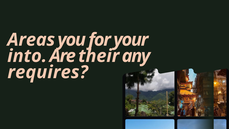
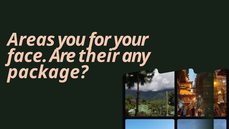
into: into -> face (27, 56)
requires: requires -> package (48, 72)
